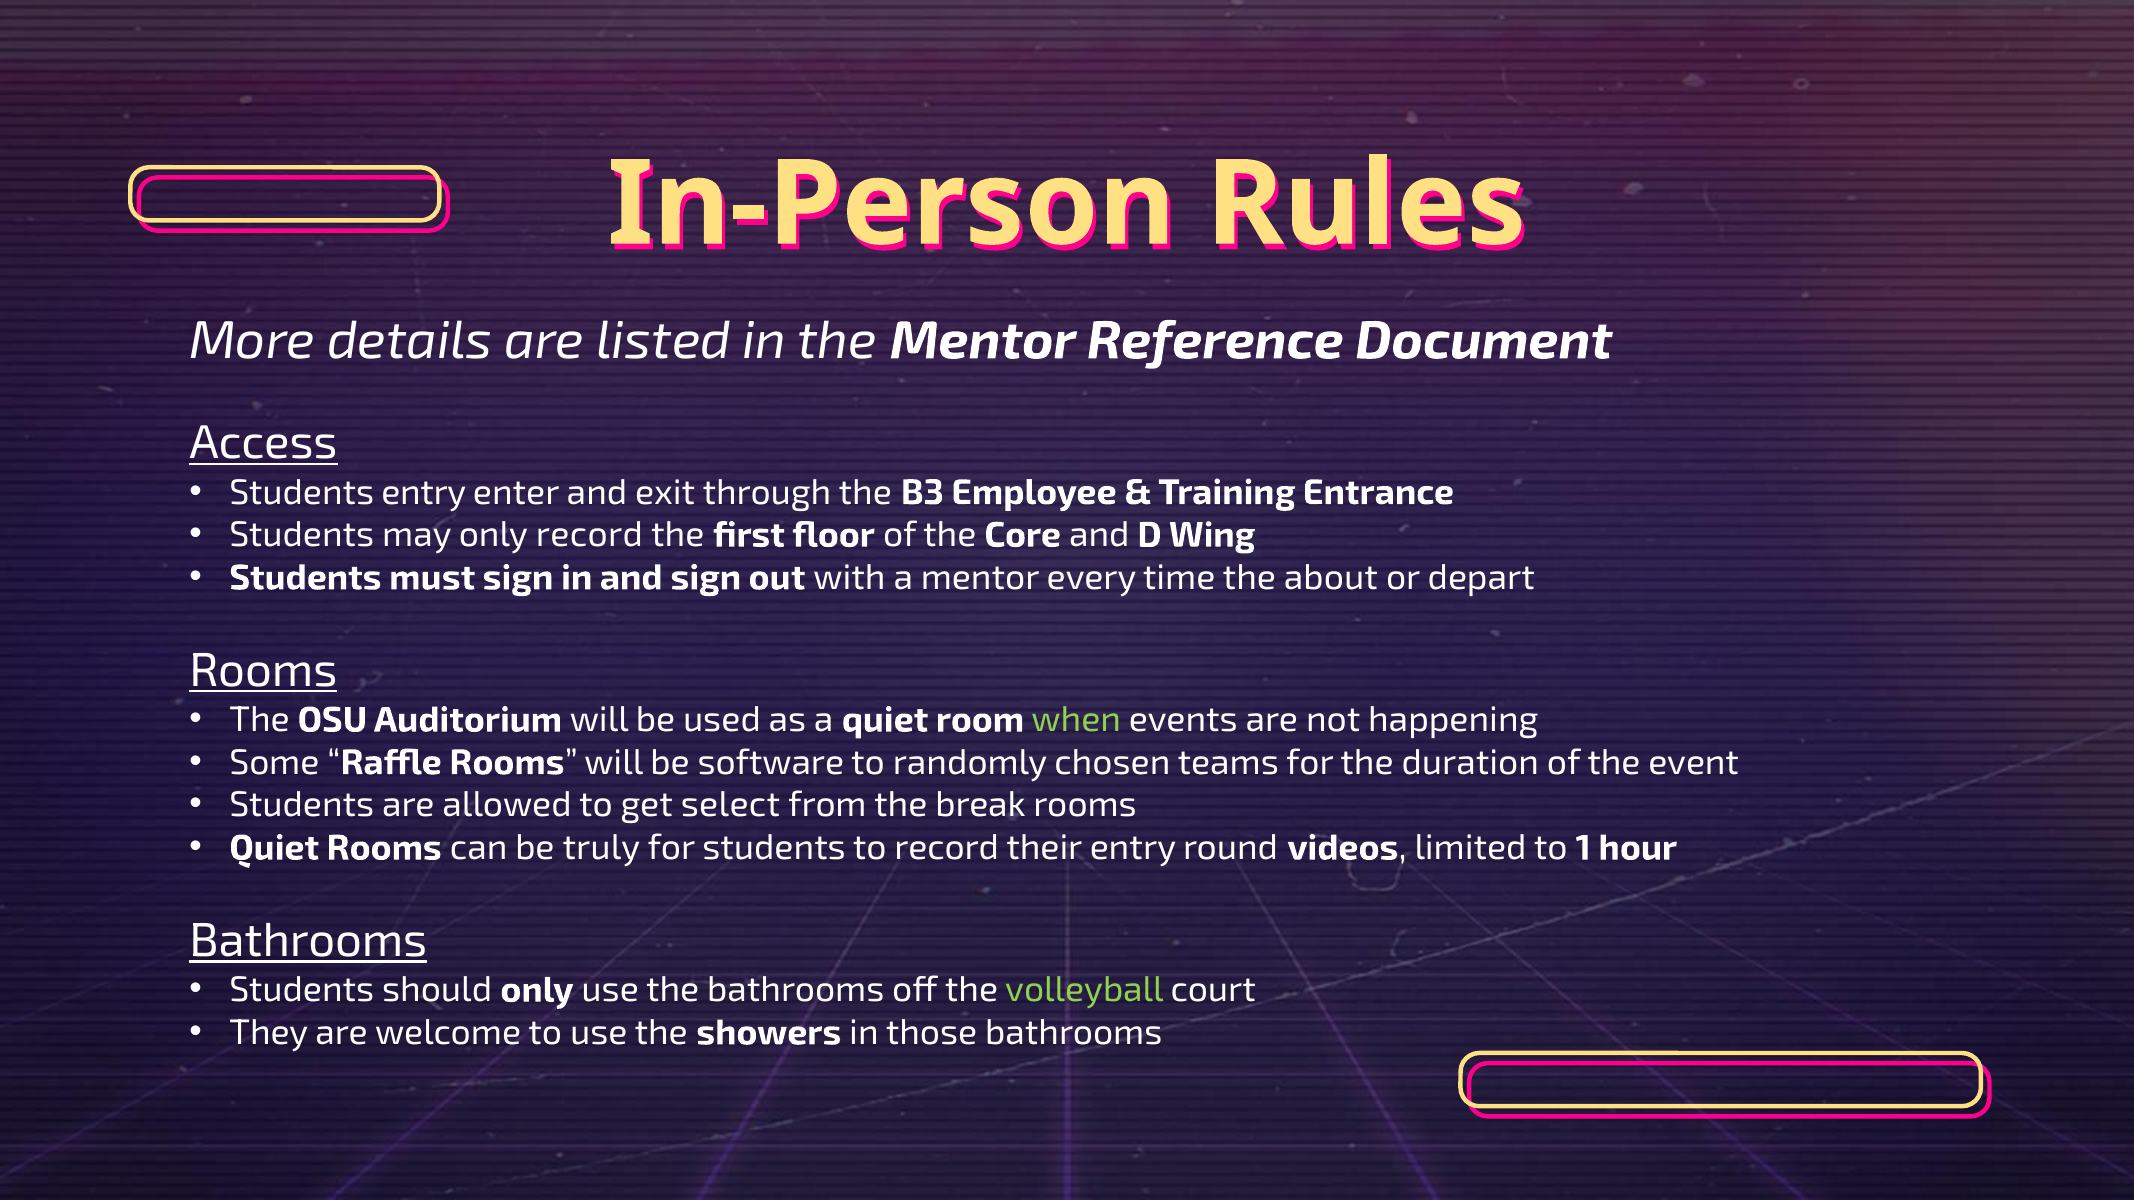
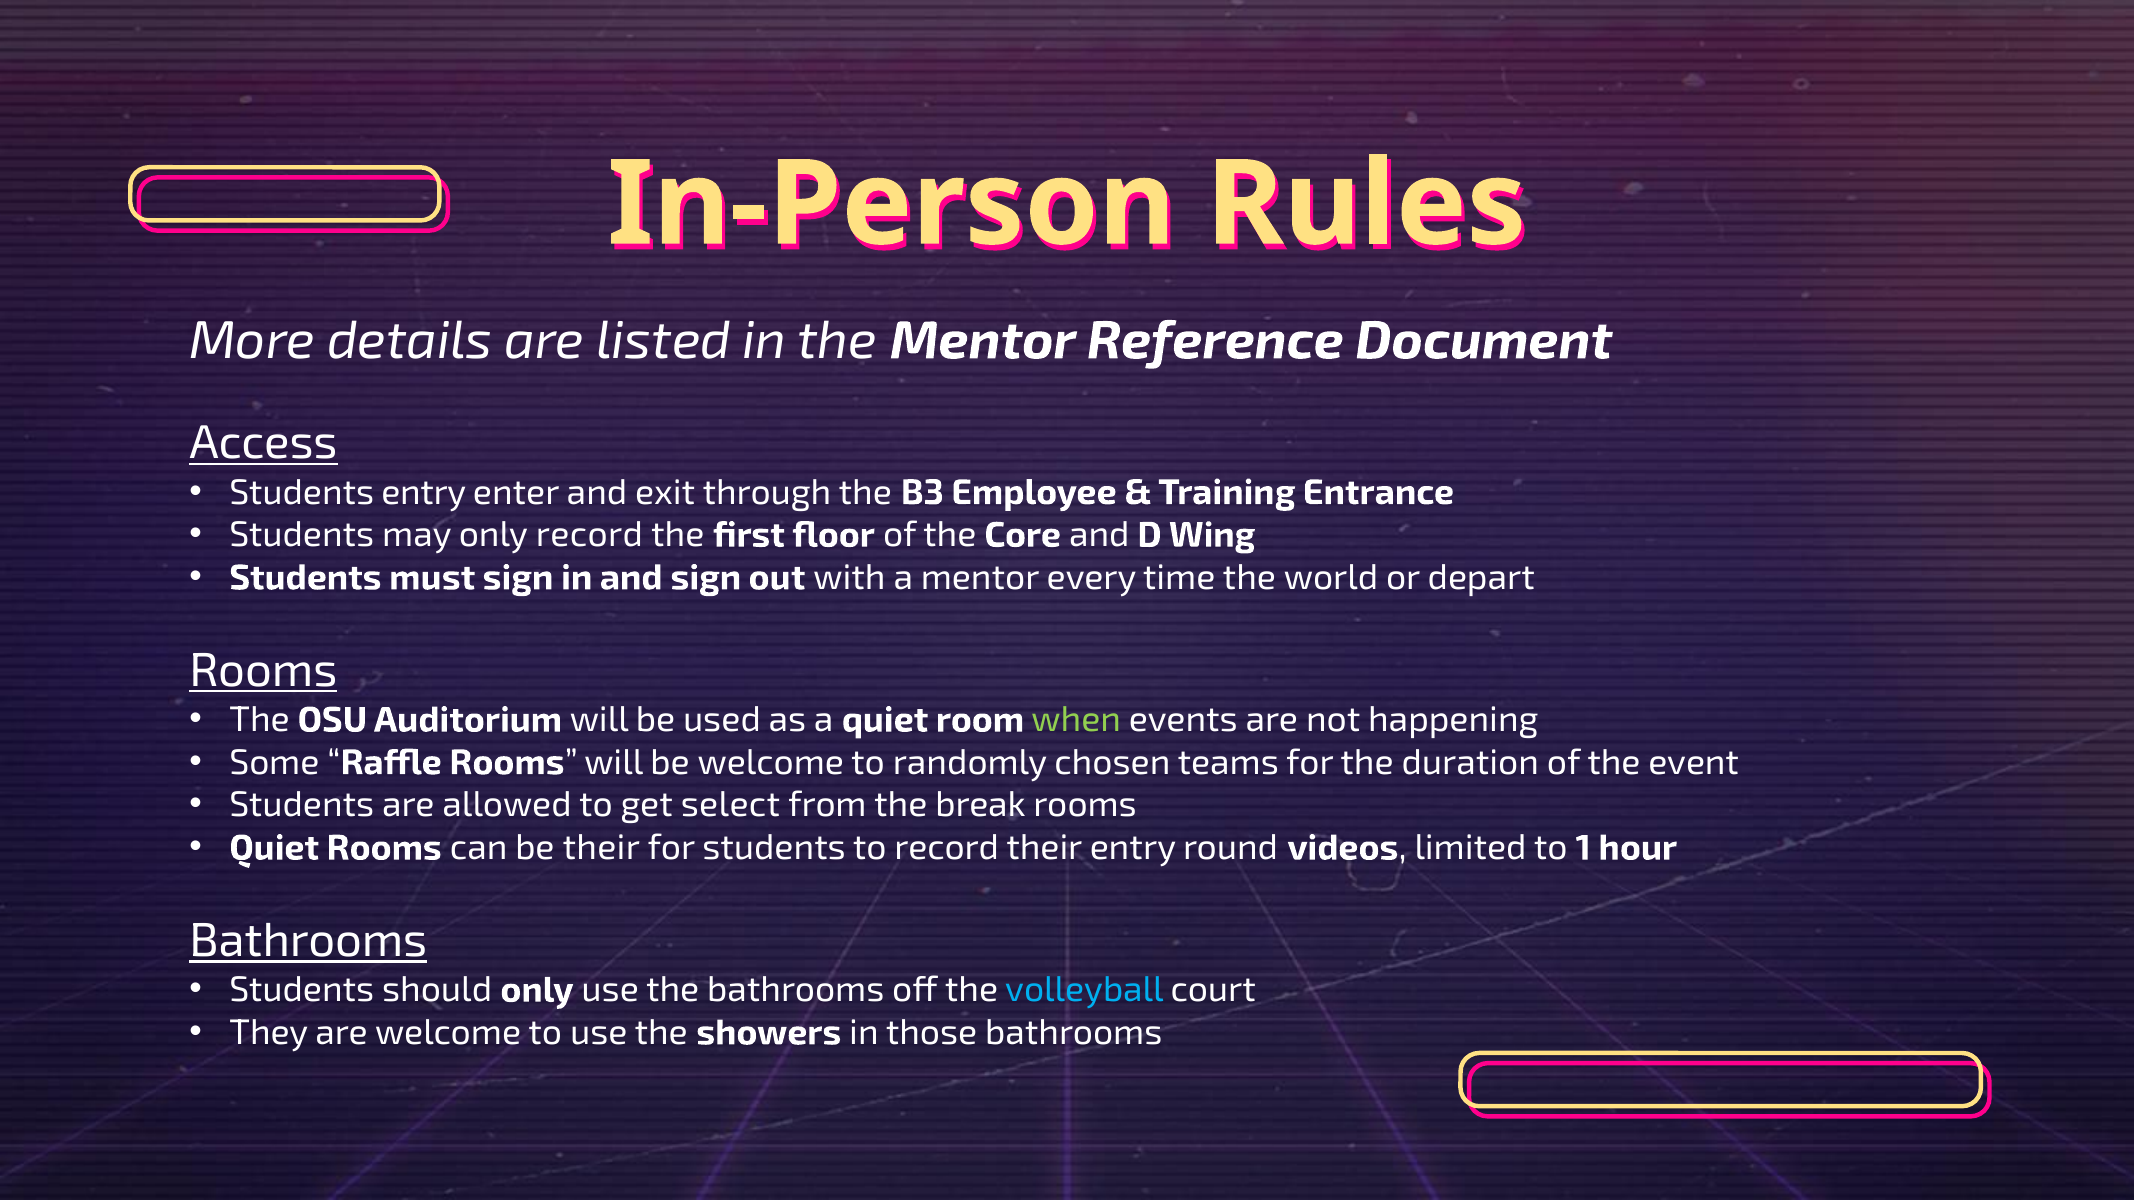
about: about -> world (1331, 578)
be software: software -> welcome (771, 763)
be truly: truly -> their (601, 848)
volleyball colour: light green -> light blue (1084, 990)
